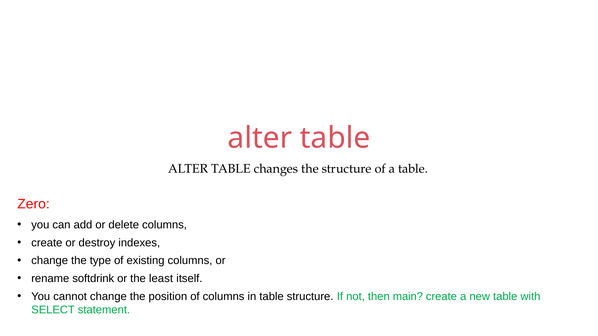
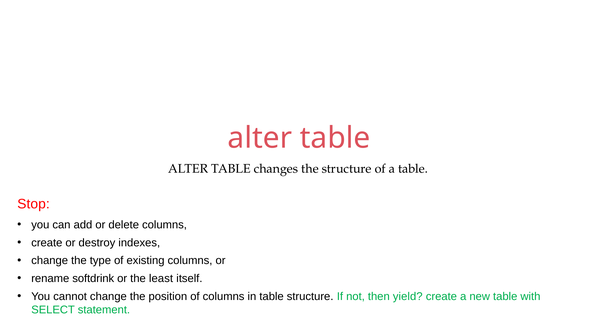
Zero: Zero -> Stop (34, 204)
main: main -> yield (408, 297)
